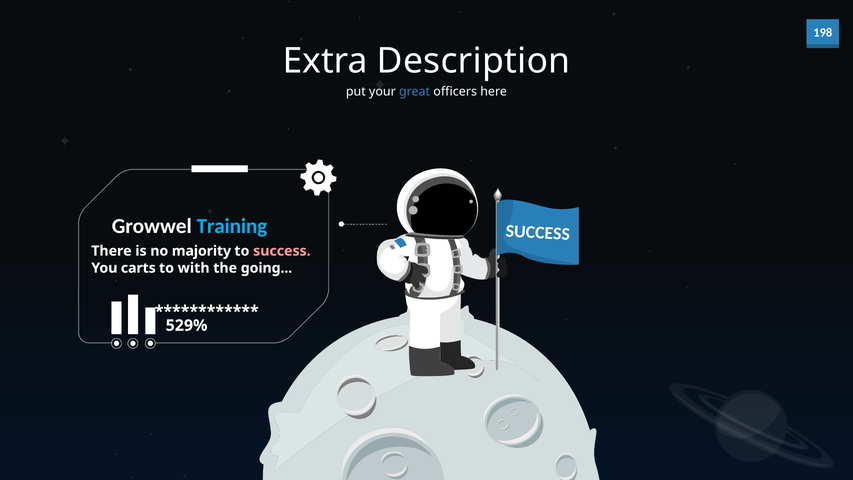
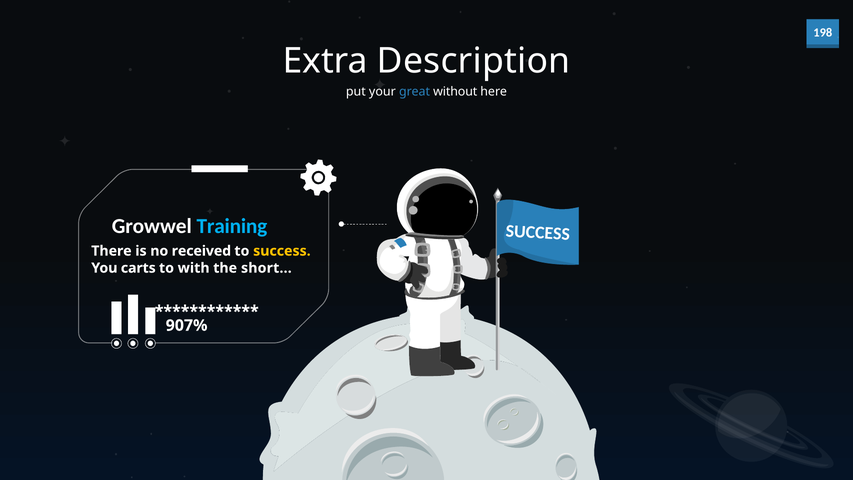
officers: officers -> without (455, 92)
majority: majority -> received (201, 251)
success colour: pink -> yellow (282, 251)
going: going -> short (266, 268)
529%: 529% -> 907% (187, 325)
